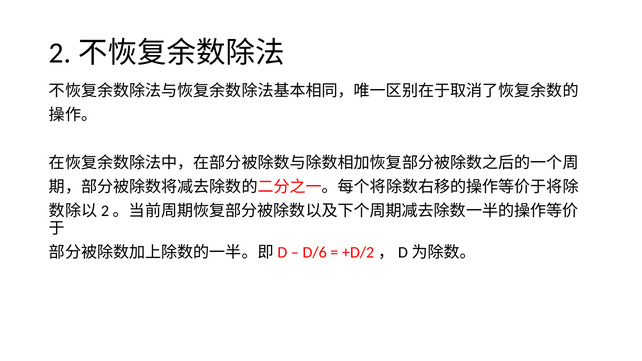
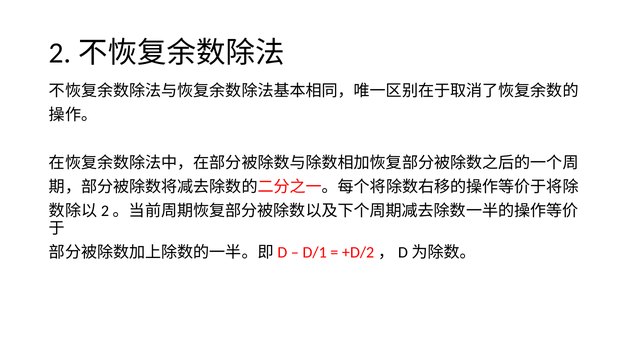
D/6: D/6 -> D/1 (315, 252)
